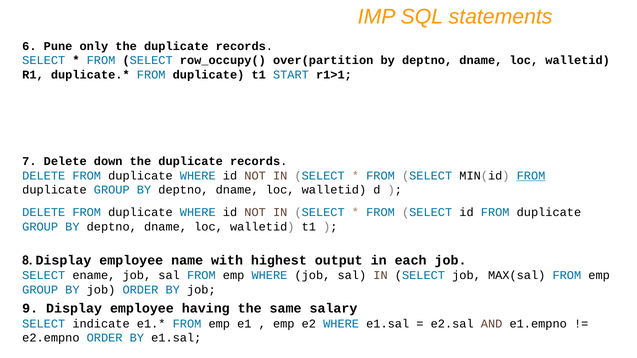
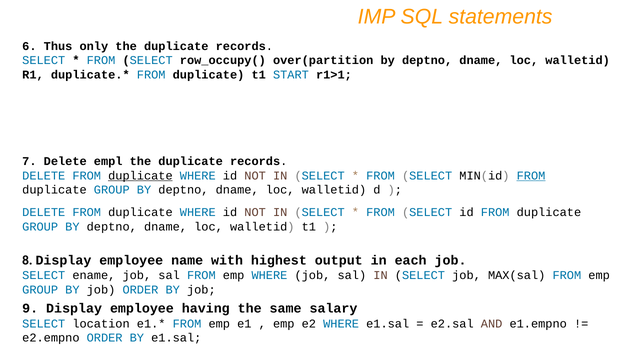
Pune: Pune -> Thus (58, 46)
down: down -> empl (108, 162)
duplicate underline: none -> present (140, 176)
indicate: indicate -> location (101, 324)
